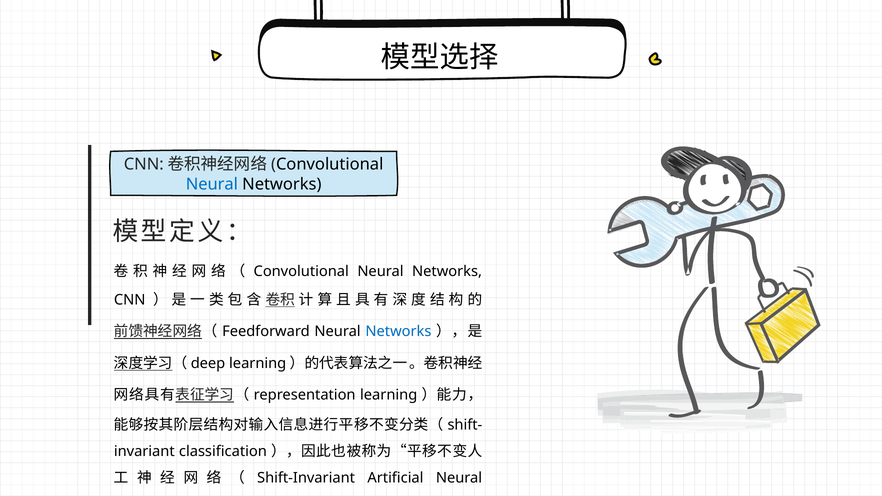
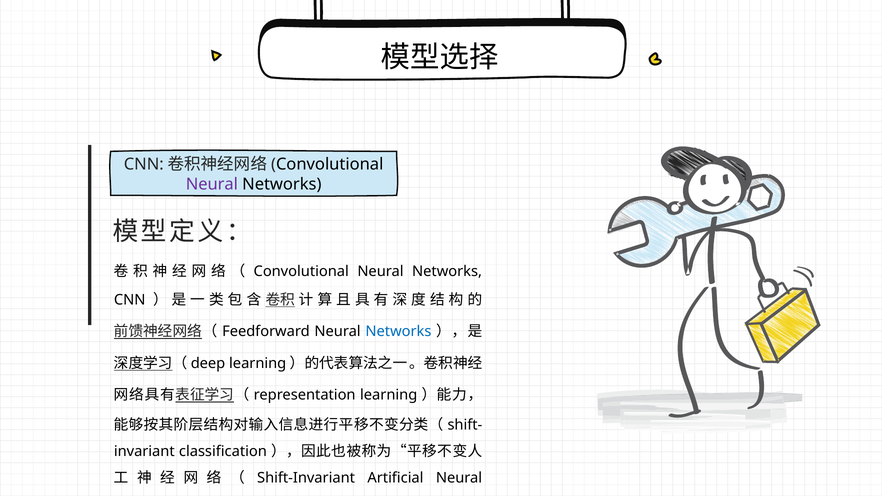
Neural colour: blue -> purple (212, 184)
